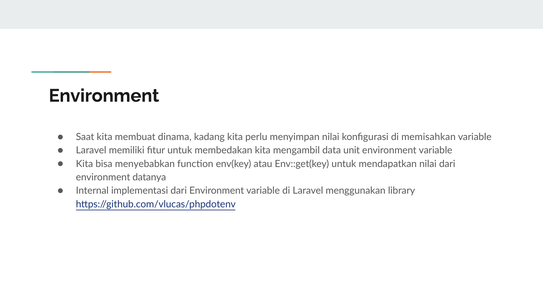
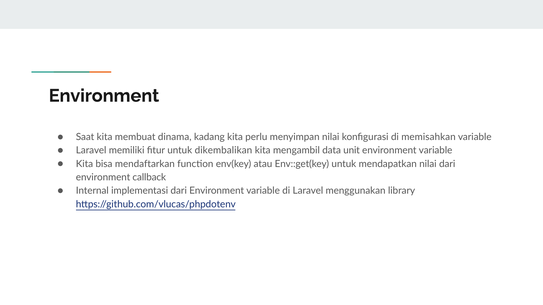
membedakan: membedakan -> dikembalikan (223, 151)
menyebabkan: menyebabkan -> mendaftarkan (145, 164)
datanya: datanya -> callback (149, 178)
